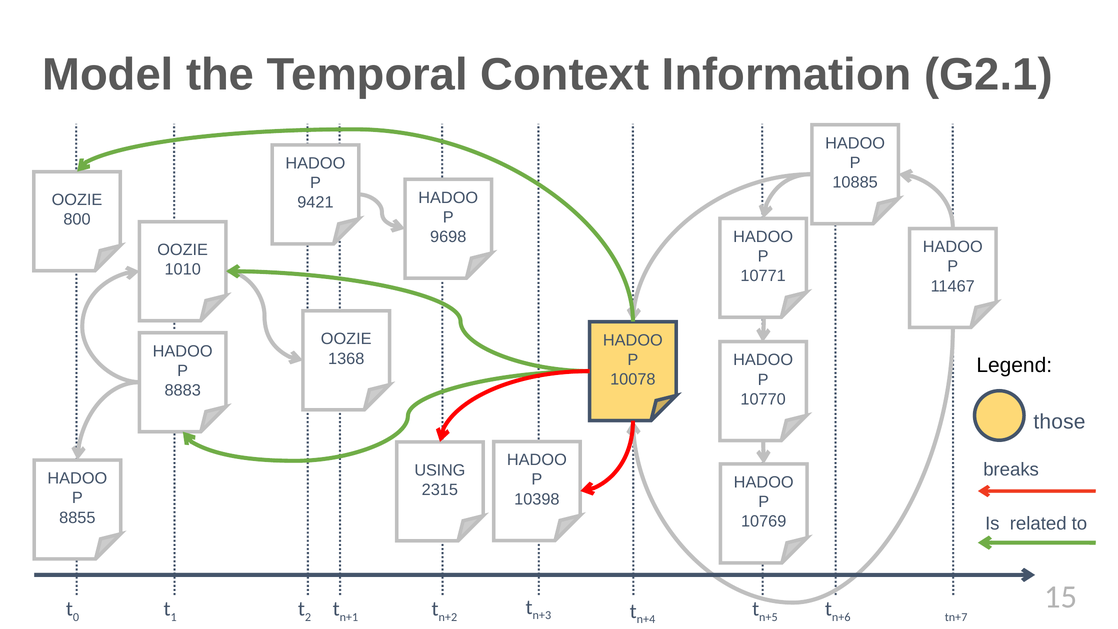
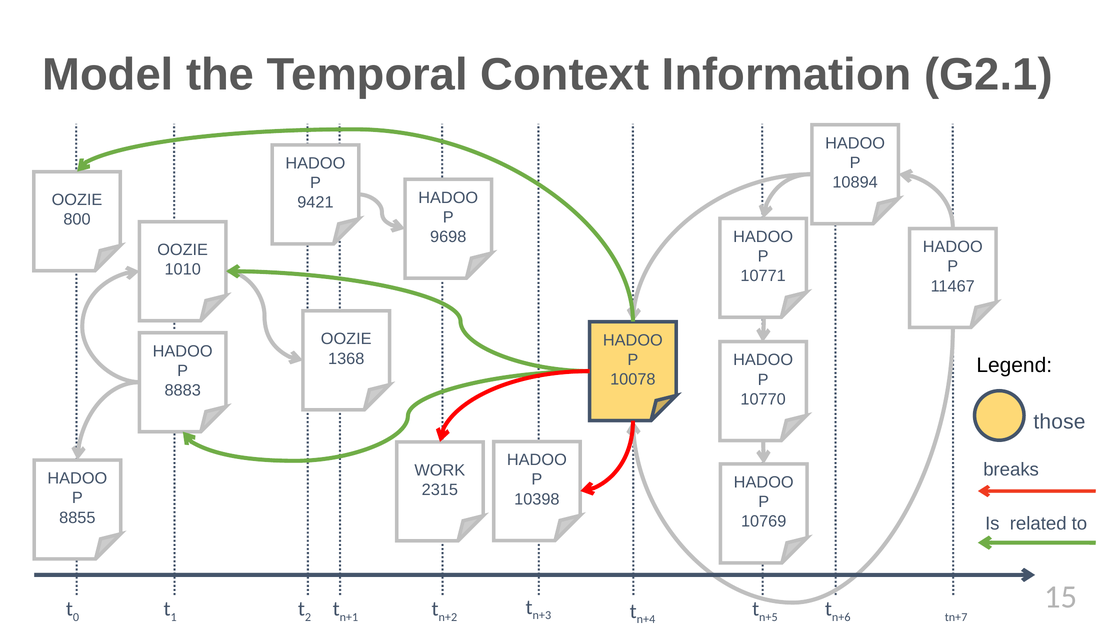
10885: 10885 -> 10894 (855, 182)
USING: USING -> WORK (440, 470)
